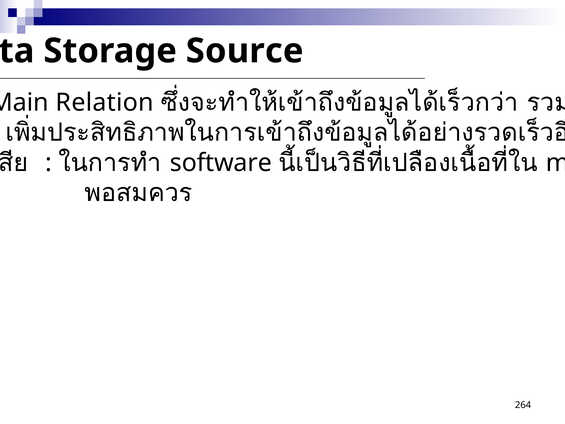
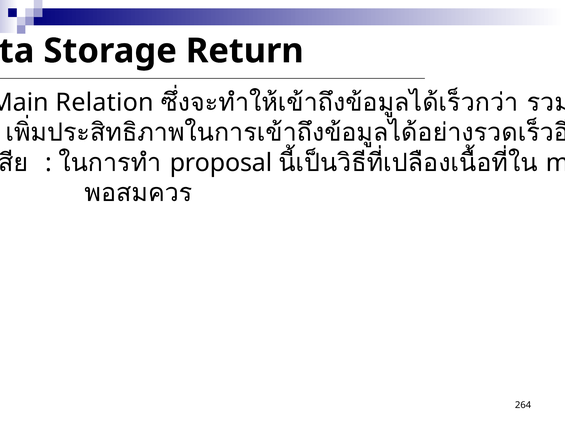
Source: Source -> Return (245, 51)
software: software -> proposal (221, 163)
